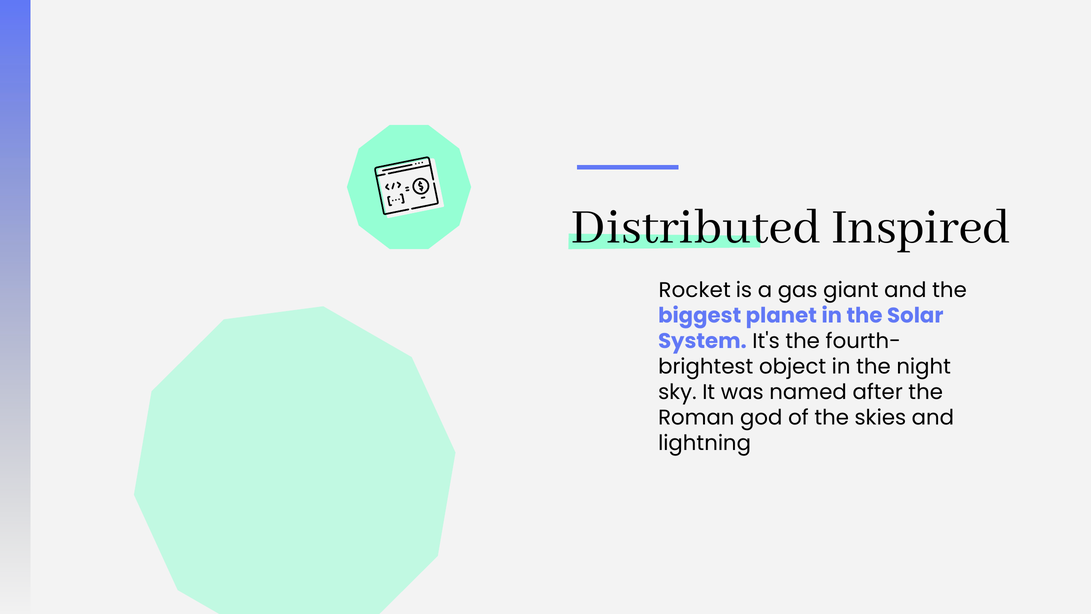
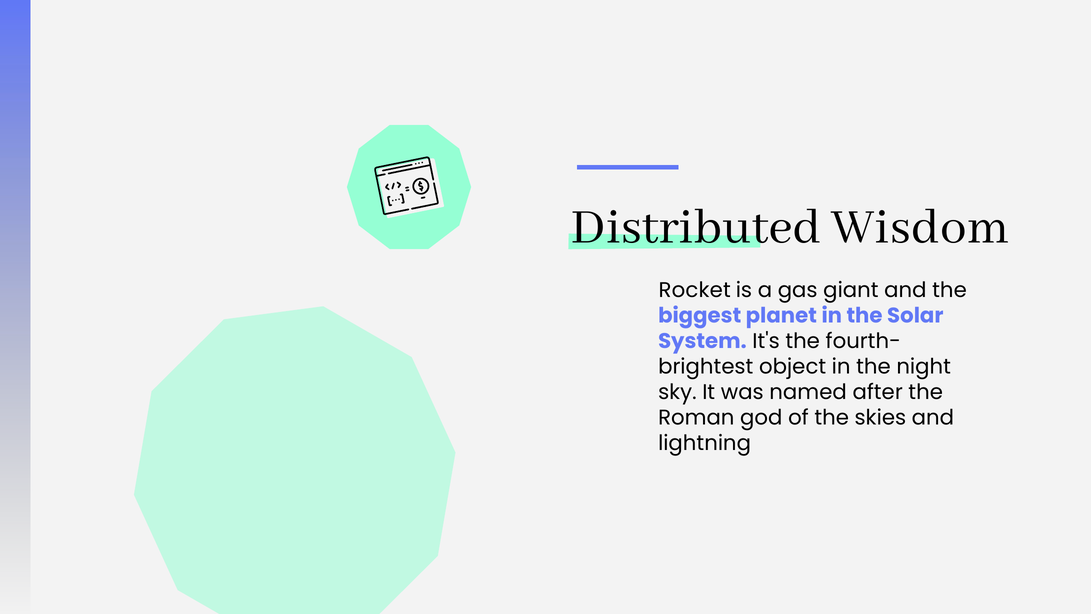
Inspired: Inspired -> Wisdom (920, 225)
